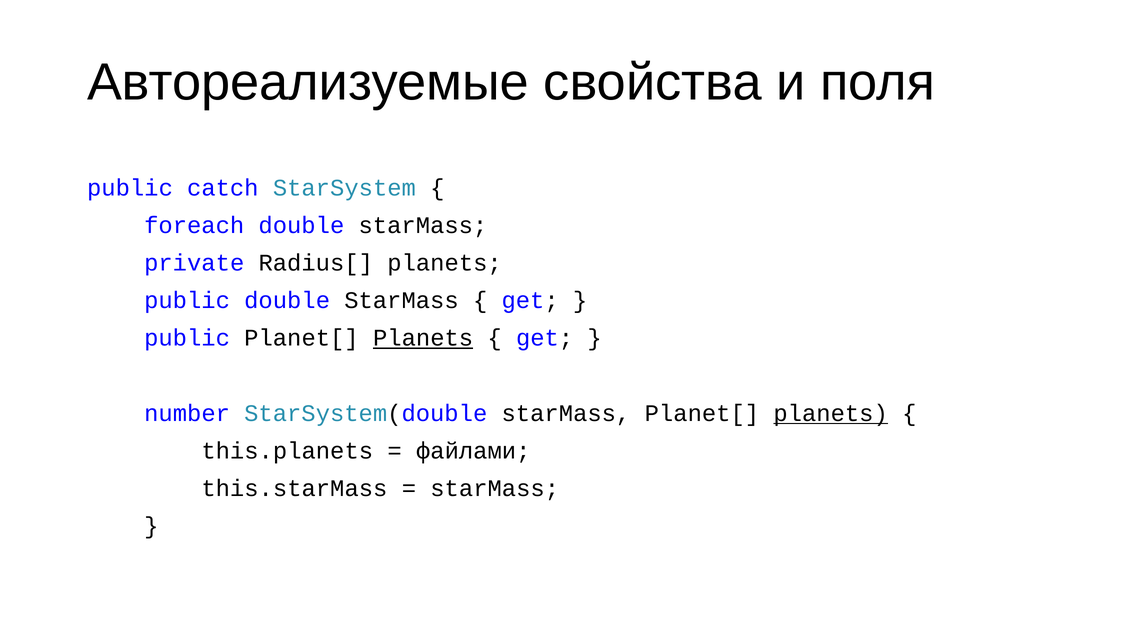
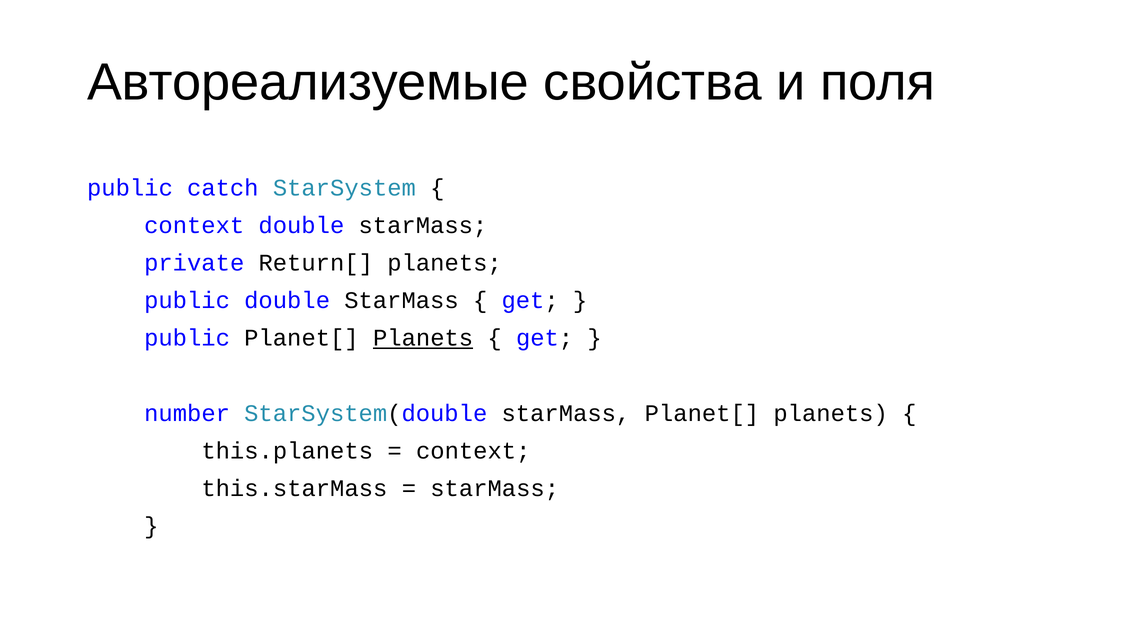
foreach: foreach -> context (194, 225)
Radius[: Radius[ -> Return[ (316, 263)
planets underline: present -> none (831, 413)
файлами: файлами -> context (473, 451)
